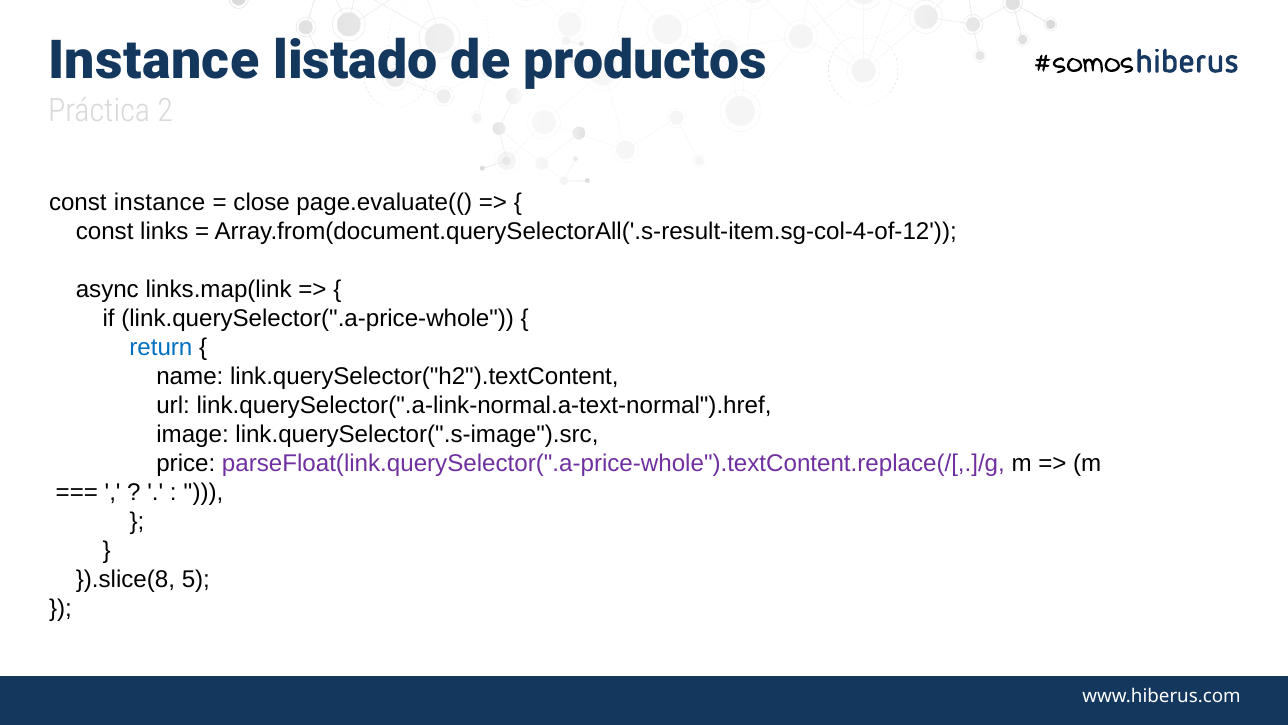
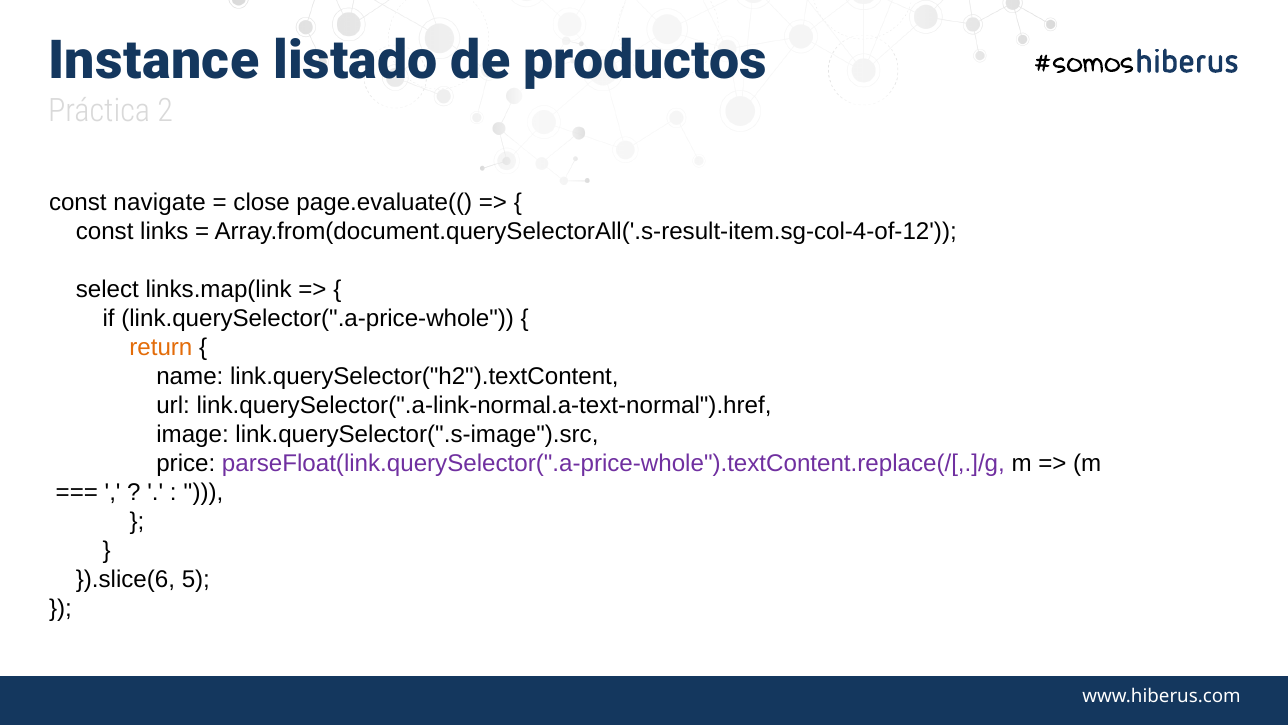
const instance: instance -> navigate (160, 203)
async: async -> select (107, 290)
return colour: blue -> orange (161, 348)
}).slice(8: }).slice(8 -> }).slice(6 (125, 580)
